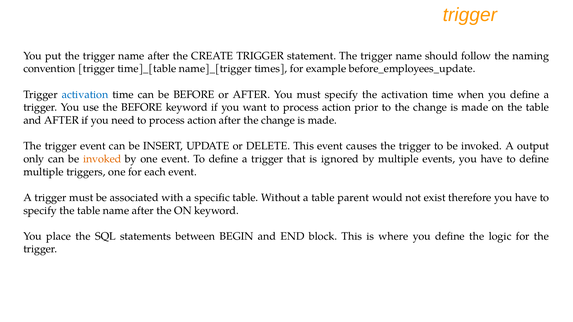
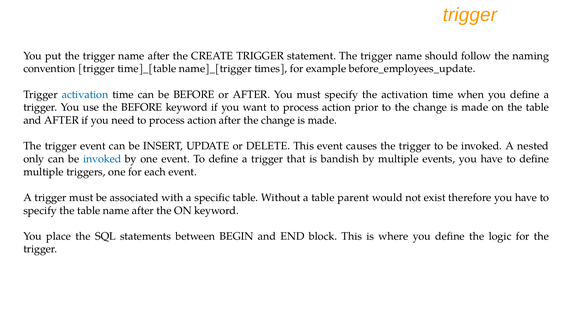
output: output -> nested (533, 146)
invoked colour: orange -> blue (102, 159)
ignored: ignored -> bandish (340, 159)
